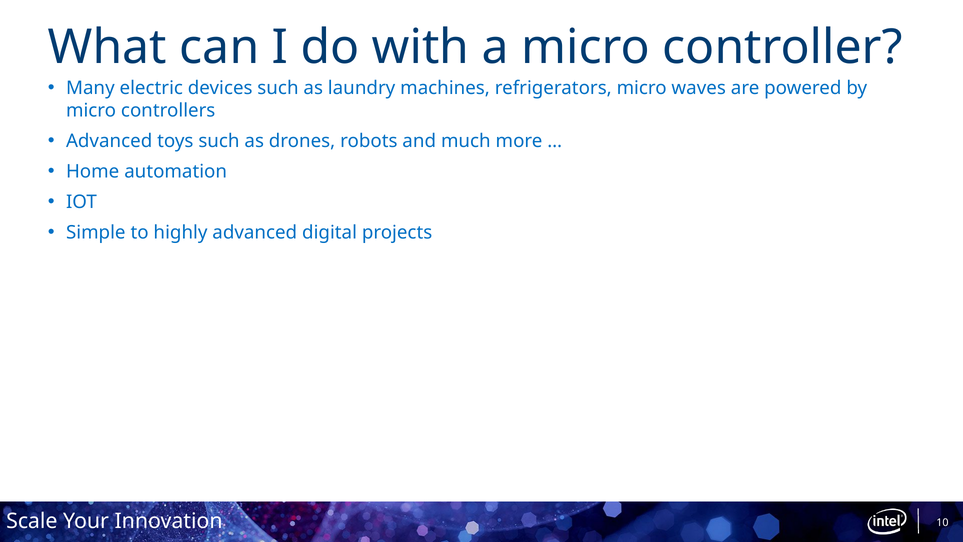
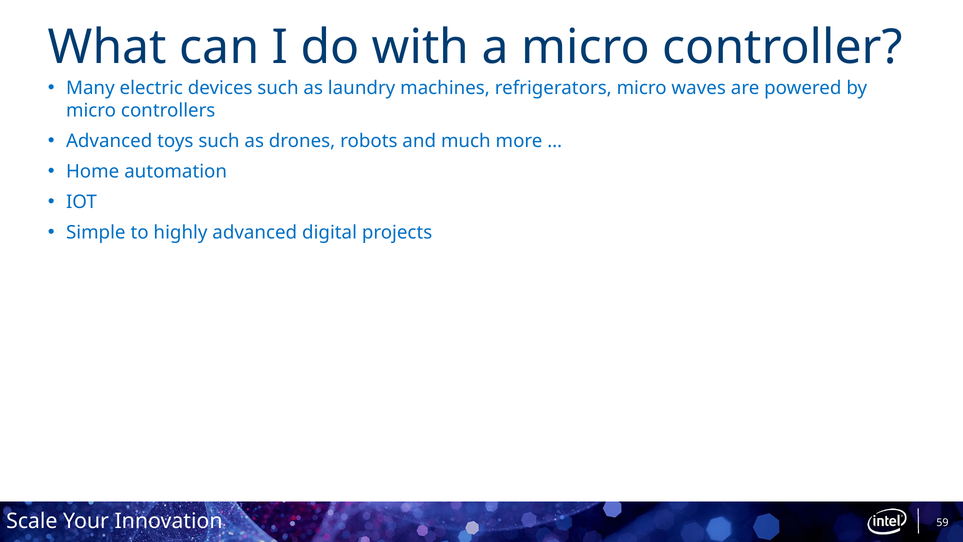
10: 10 -> 59 (942, 522)
